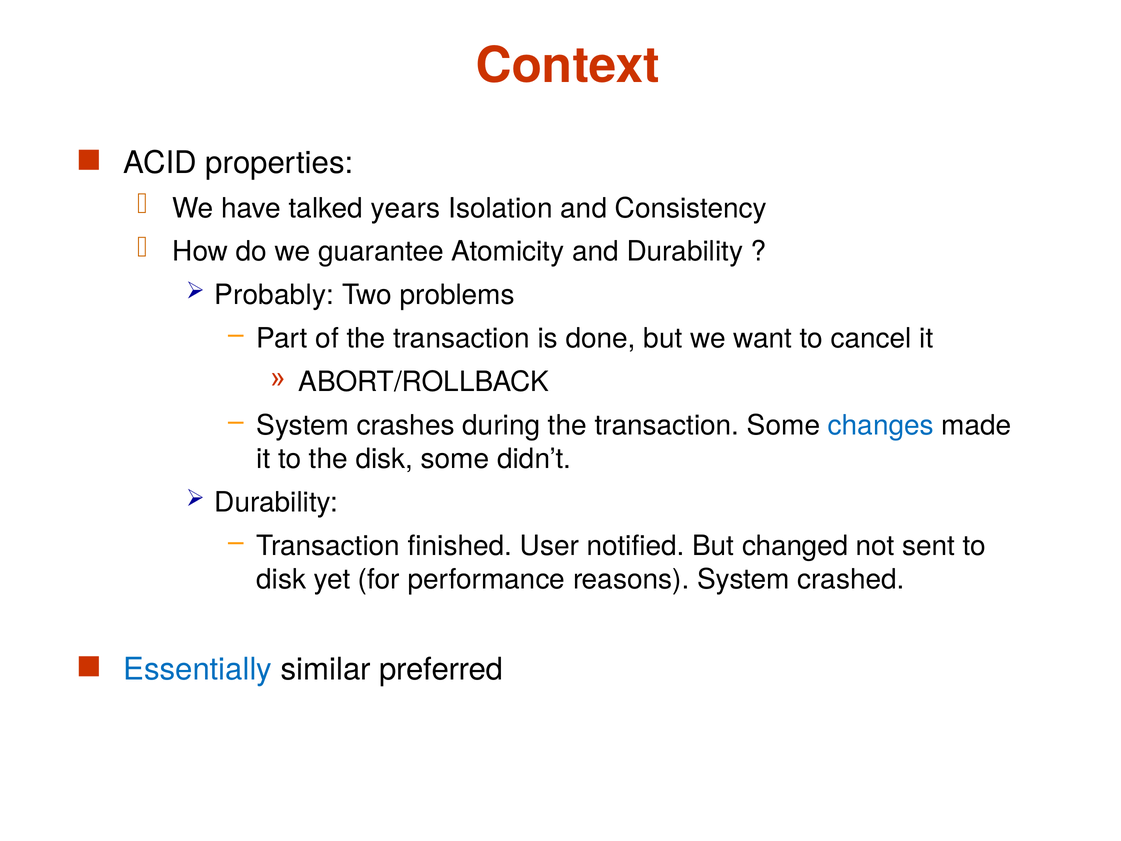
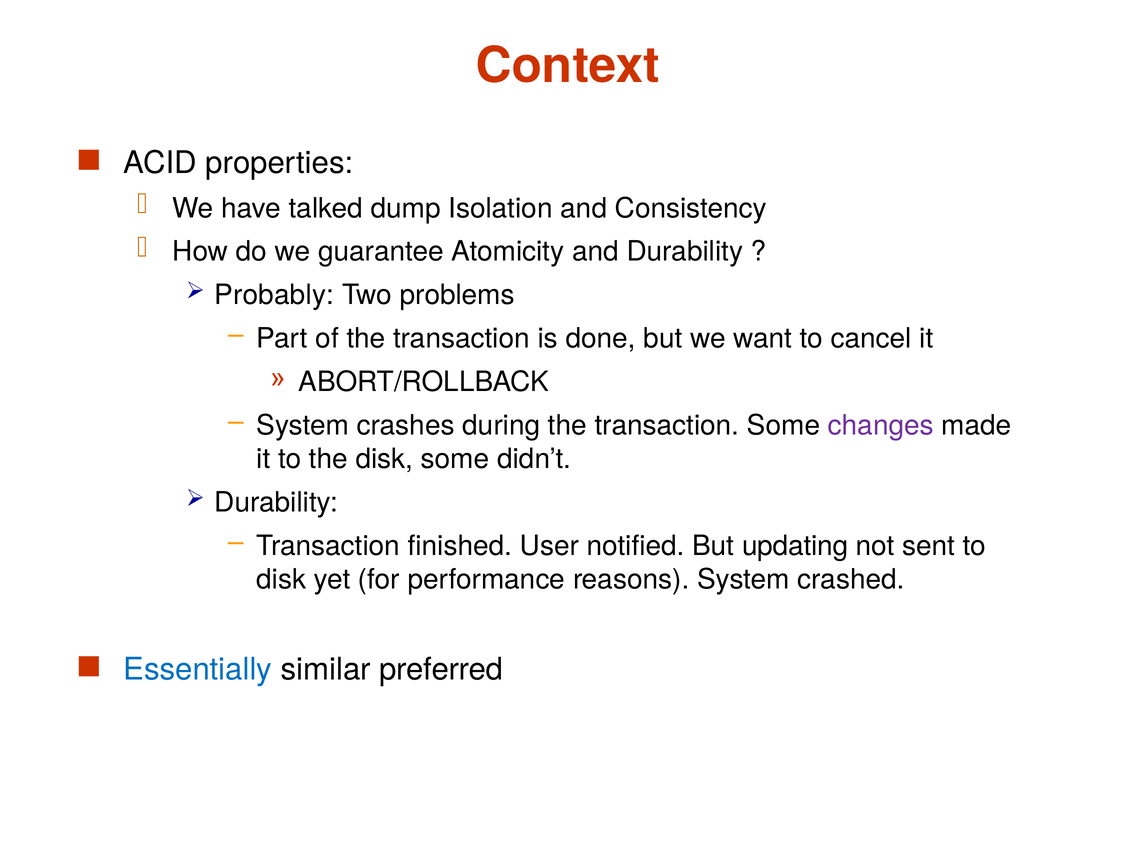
years: years -> dump (406, 208)
changes colour: blue -> purple (881, 425)
changed: changed -> updating (795, 546)
